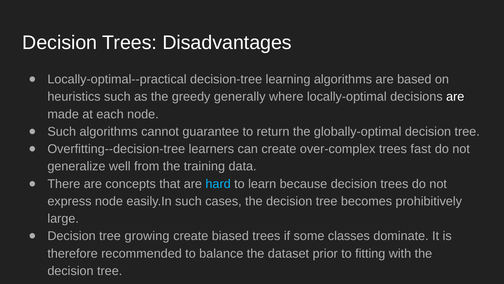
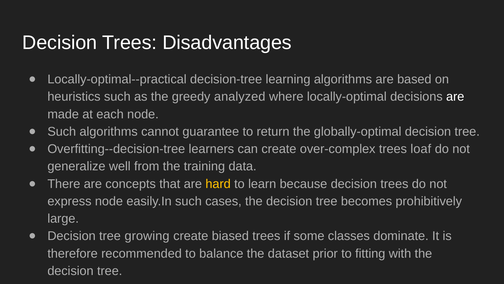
generally: generally -> analyzed (240, 97)
fast: fast -> loaf (421, 149)
hard colour: light blue -> yellow (218, 184)
